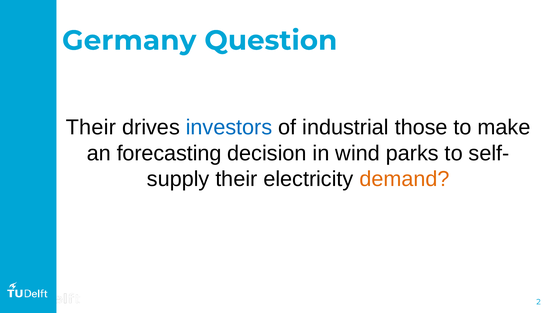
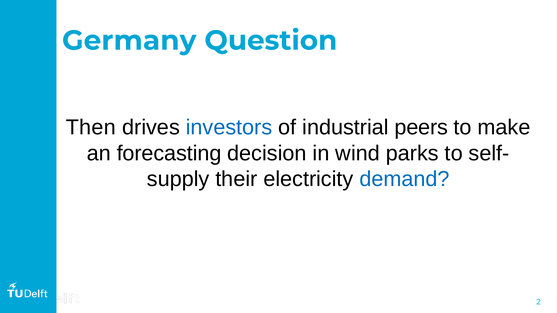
Their: Their -> Then (91, 127)
those: those -> peers (421, 127)
demand colour: orange -> blue (404, 179)
